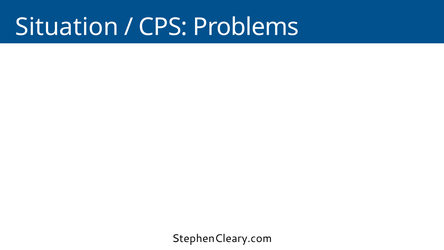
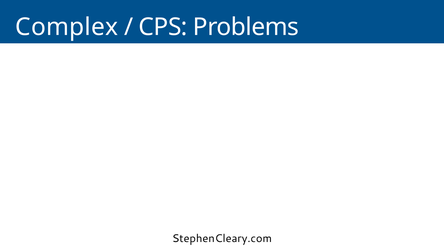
Situation: Situation -> Complex (67, 27)
